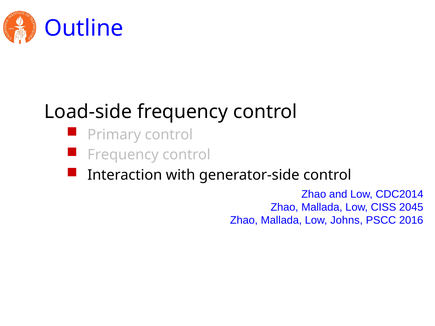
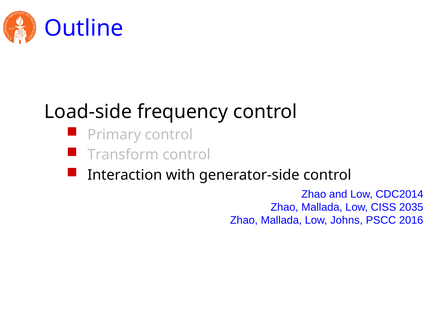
Frequency: Frequency -> Transform (123, 155)
2045: 2045 -> 2035 (411, 207)
